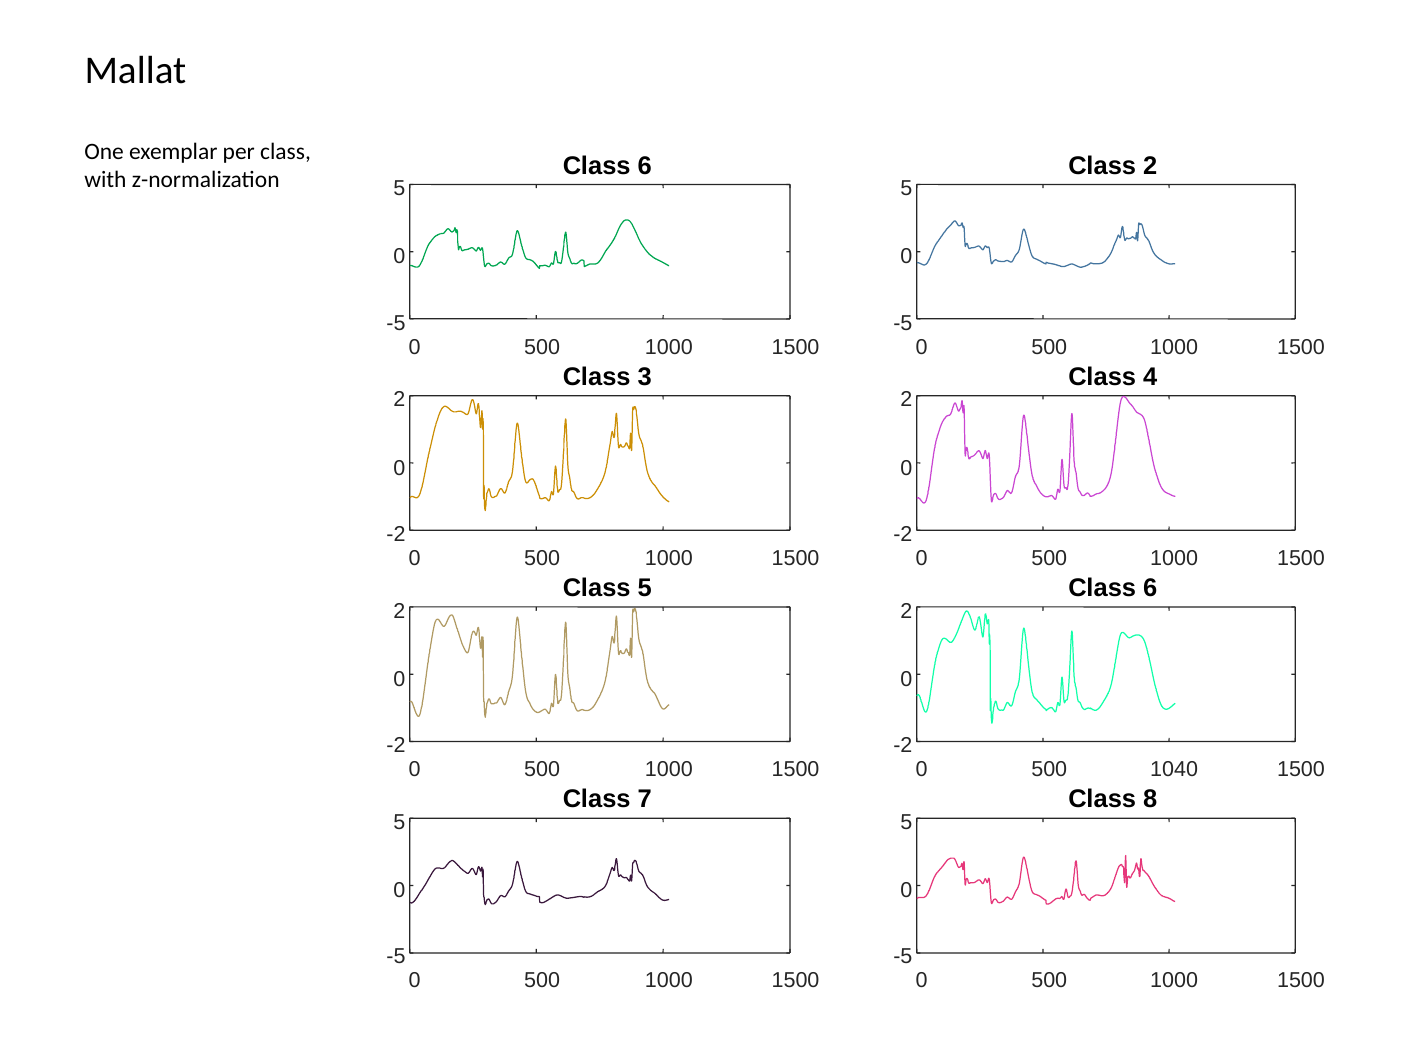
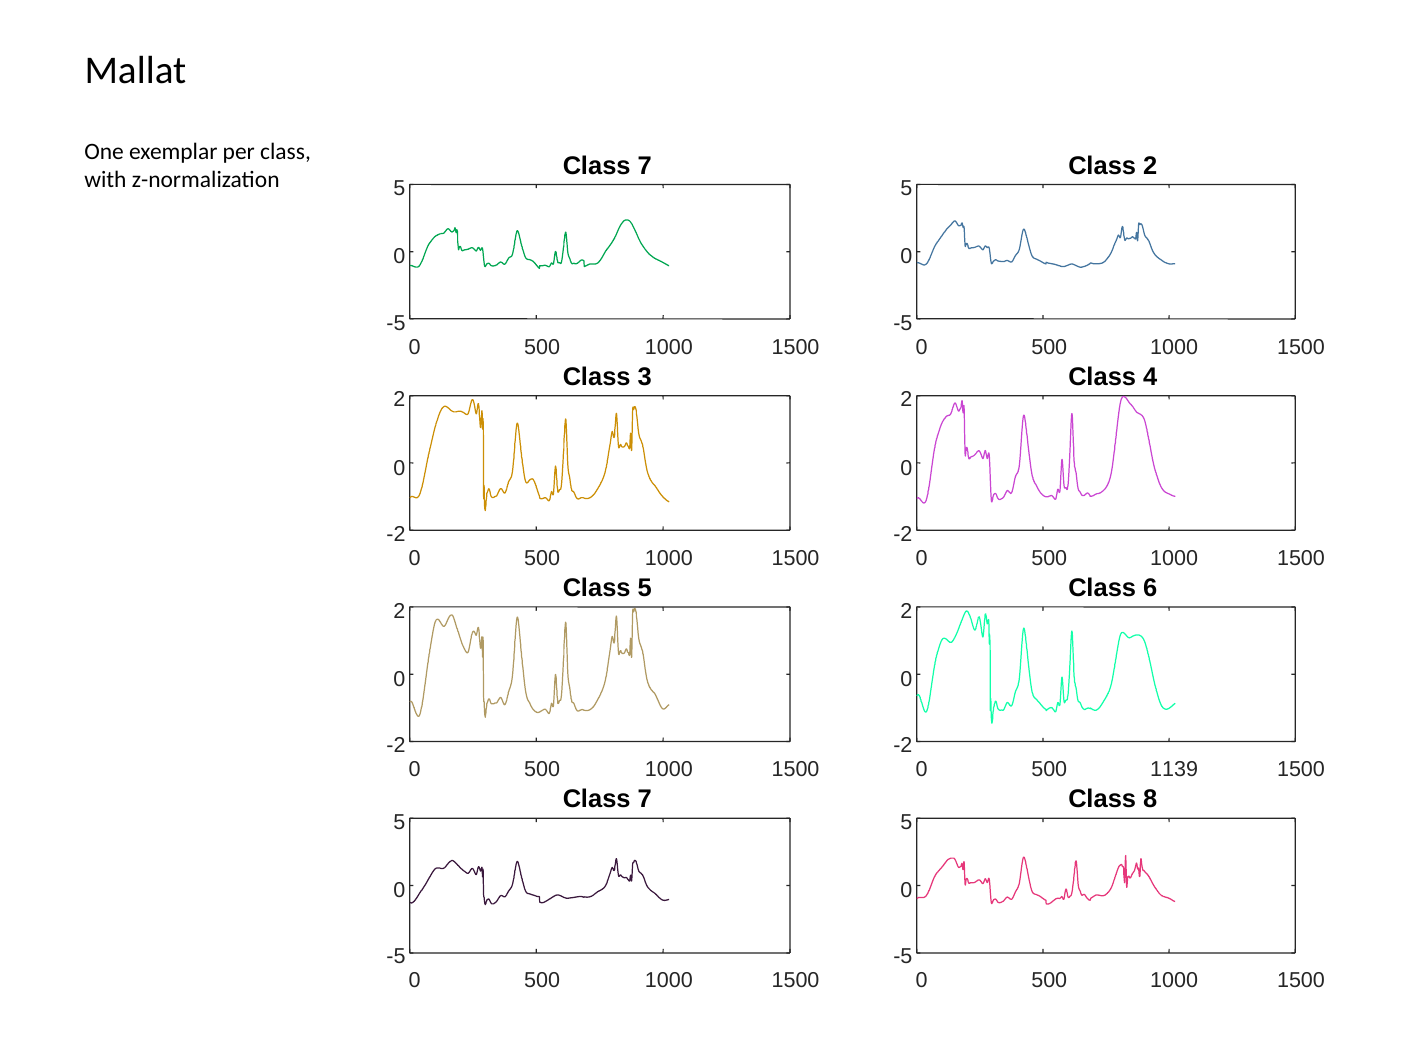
6: 6 -> 7 (645, 166)
1040: 1040 -> 1139 (1174, 769)
